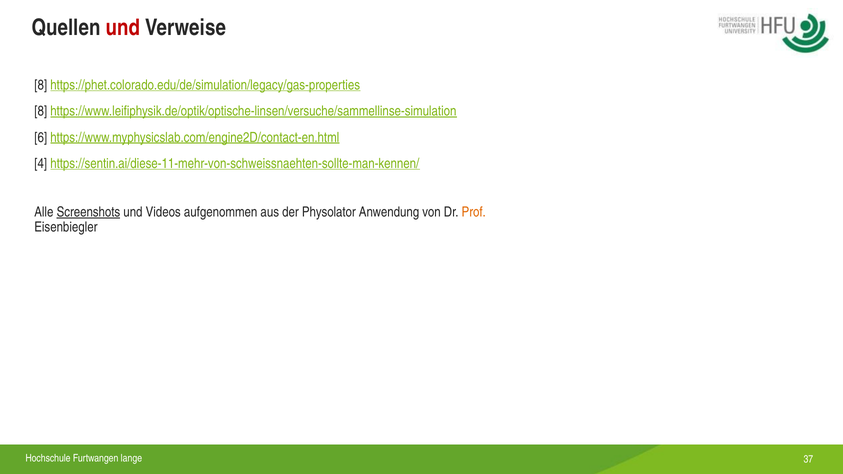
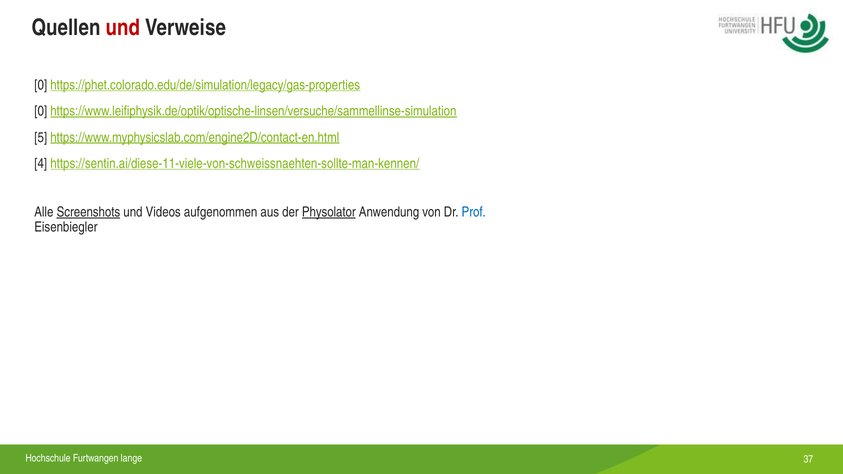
8: 8 -> 0 (41, 85)
8: 8 -> 0 (41, 111)
6: 6 -> 5 (41, 137)
https://sentin.ai/diese-11-mehr-von-schweissnaehten-sollte-man-kennen/: https://sentin.ai/diese-11-mehr-von-schweissnaehten-sollte-man-kennen/ -> https://sentin.ai/diese-11-viele-von-schweissnaehten-sollte-man-kennen/ (235, 164)
Physolator underline: none -> present (329, 212)
Prof colour: orange -> blue (474, 212)
